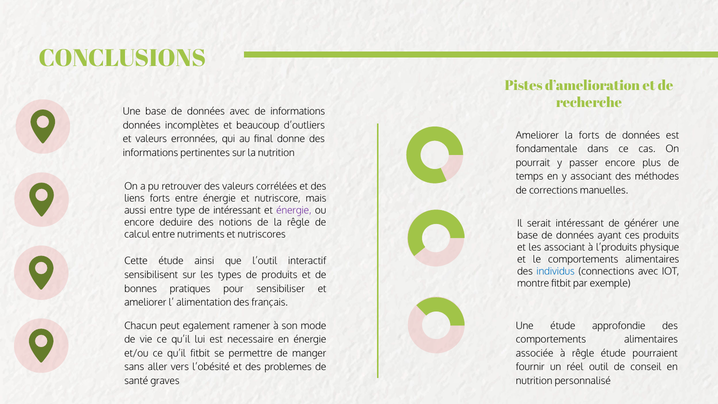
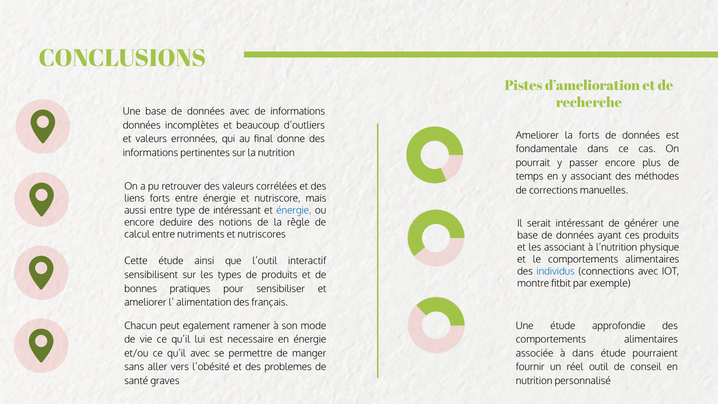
énergie colour: purple -> blue (294, 210)
l’produits: l’produits -> l’nutrition (617, 247)
qu’il fitbit: fitbit -> avec (200, 353)
à rêgle: rêgle -> dans (583, 353)
